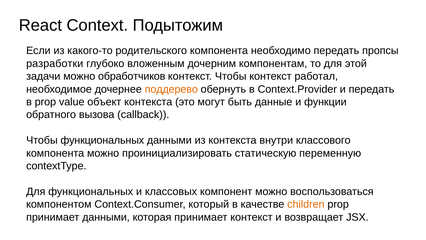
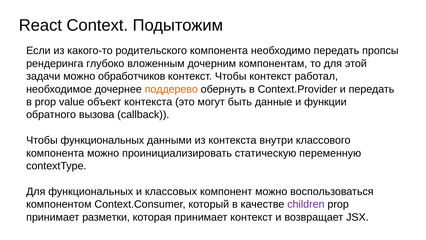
разработки: разработки -> рендеринга (55, 64)
children colour: orange -> purple (306, 204)
принимает данными: данными -> разметки (106, 217)
